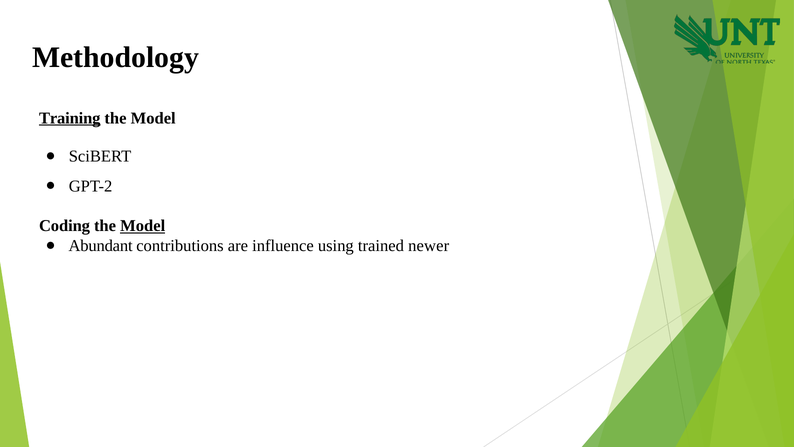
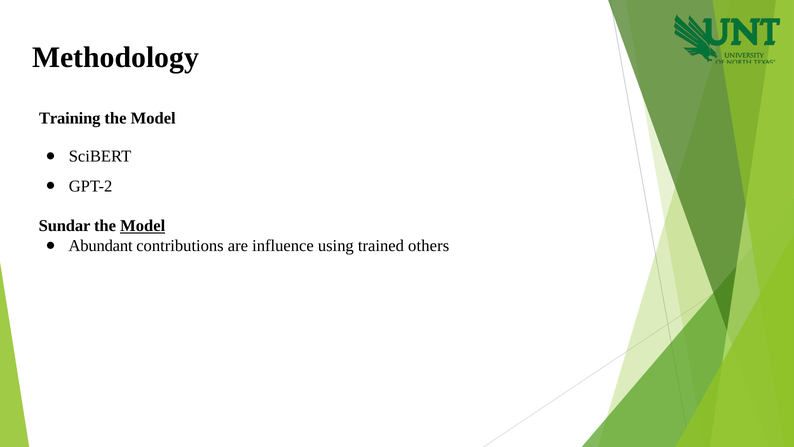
Training underline: present -> none (70, 118)
Coding: Coding -> Sundar (65, 226)
newer: newer -> others (429, 246)
